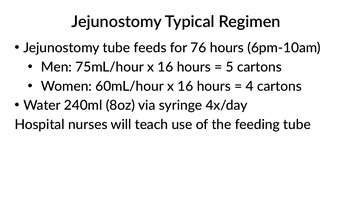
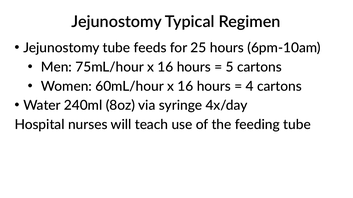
76: 76 -> 25 (198, 48)
